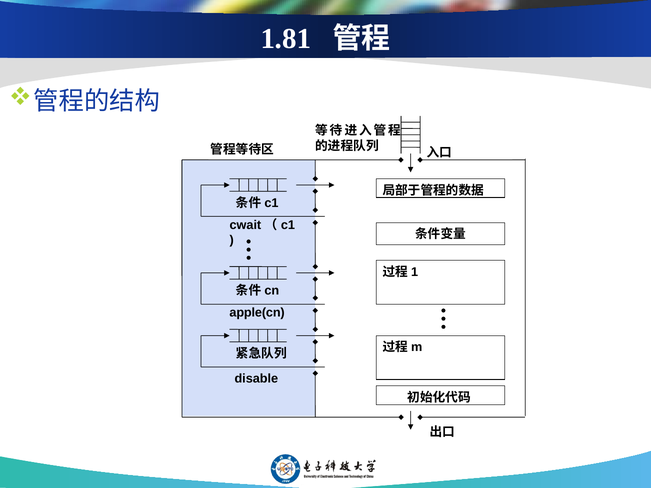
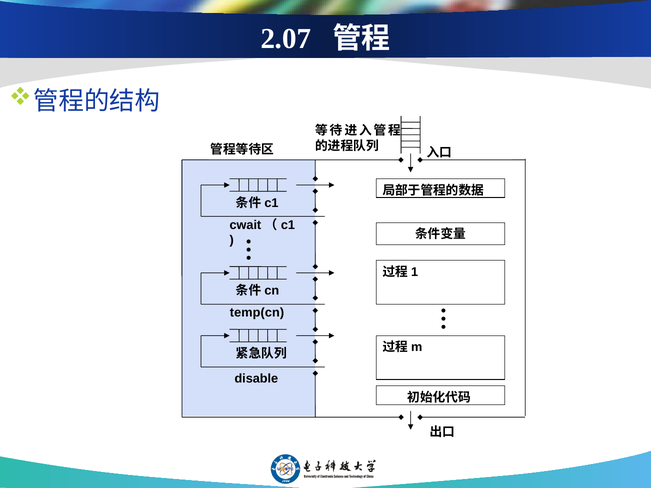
1.81: 1.81 -> 2.07 (286, 39)
apple(cn: apple(cn -> temp(cn (257, 313)
